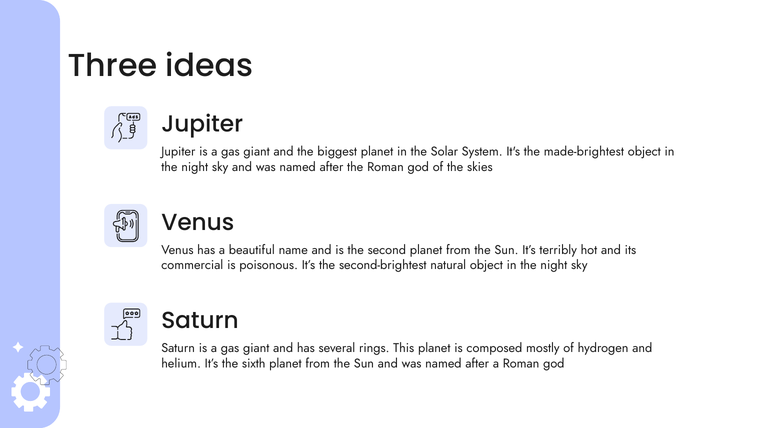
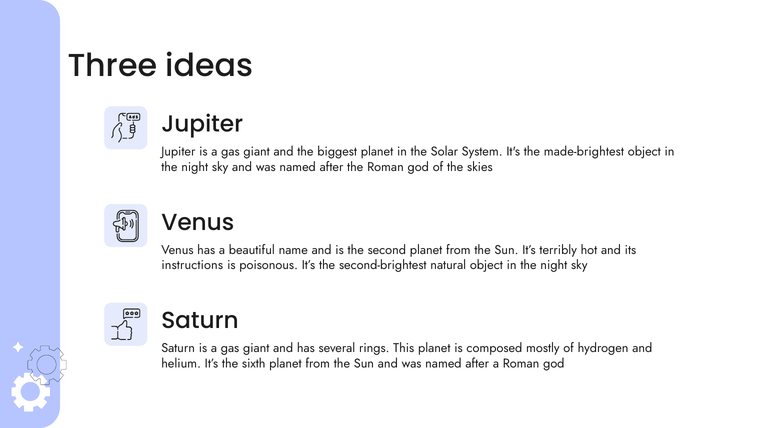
commercial: commercial -> instructions (192, 265)
